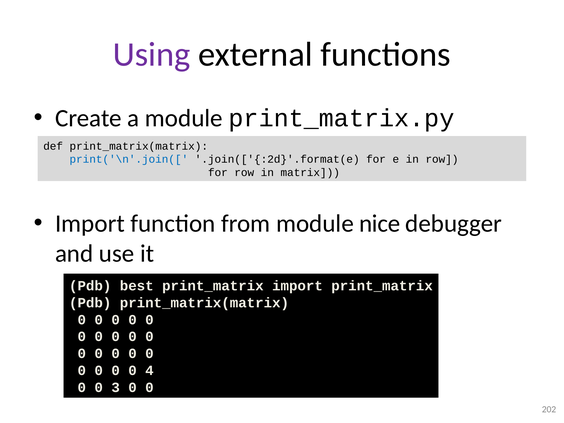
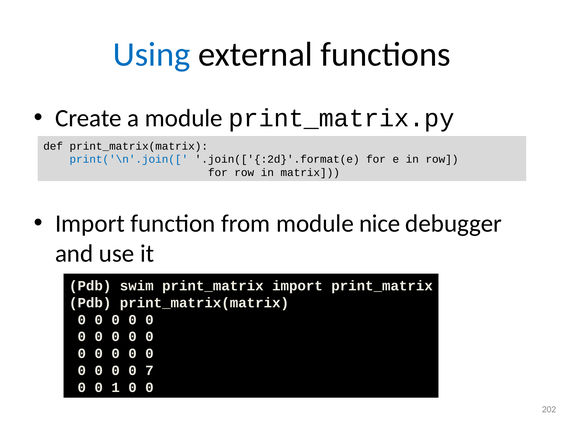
Using colour: purple -> blue (152, 55)
best: best -> swim (137, 286)
4: 4 -> 7 (149, 370)
3: 3 -> 1 (116, 387)
